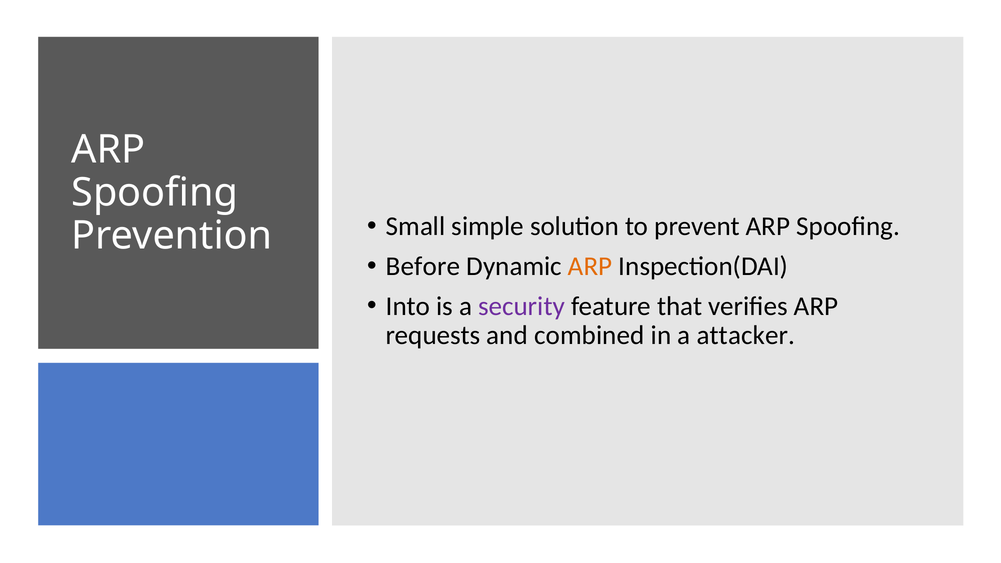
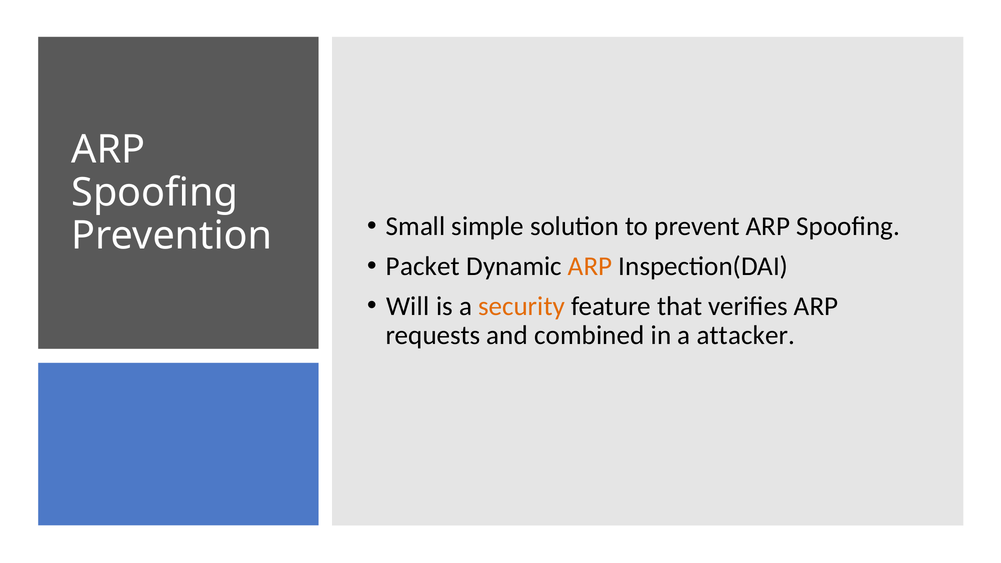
Before: Before -> Packet (423, 266)
Into: Into -> Will (408, 306)
security colour: purple -> orange (522, 306)
